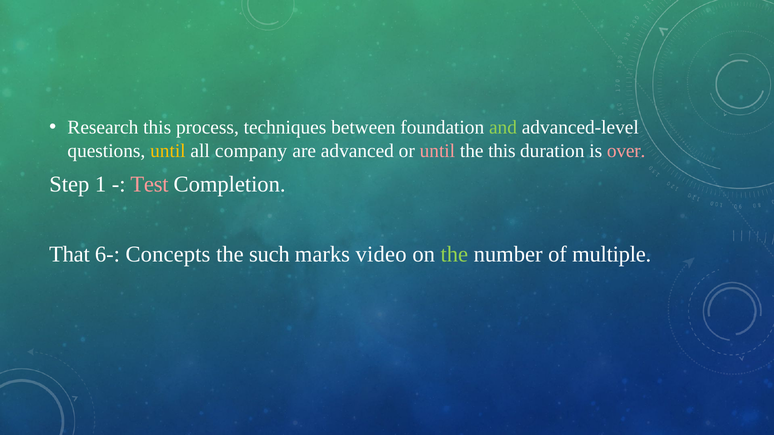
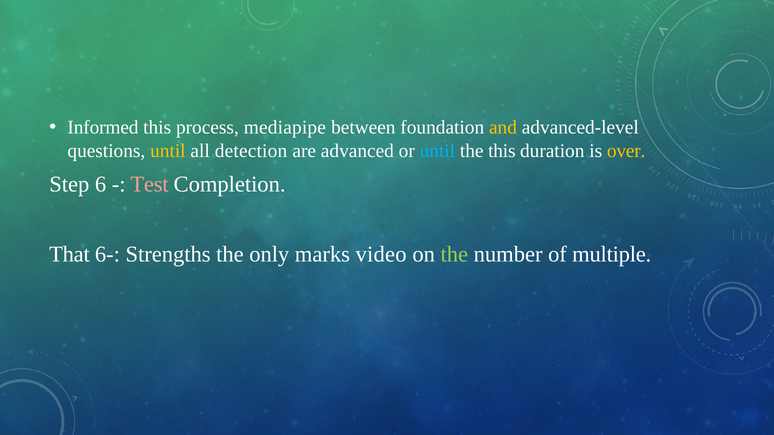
Research: Research -> Informed (103, 128)
techniques: techniques -> mediapipe (285, 128)
and colour: light green -> yellow (503, 128)
company: company -> detection (251, 151)
until colour: pink -> light blue (437, 151)
over colour: pink -> yellow (626, 151)
1: 1 -> 6 (101, 184)
Concepts: Concepts -> Strengths (168, 255)
such: such -> only (269, 255)
